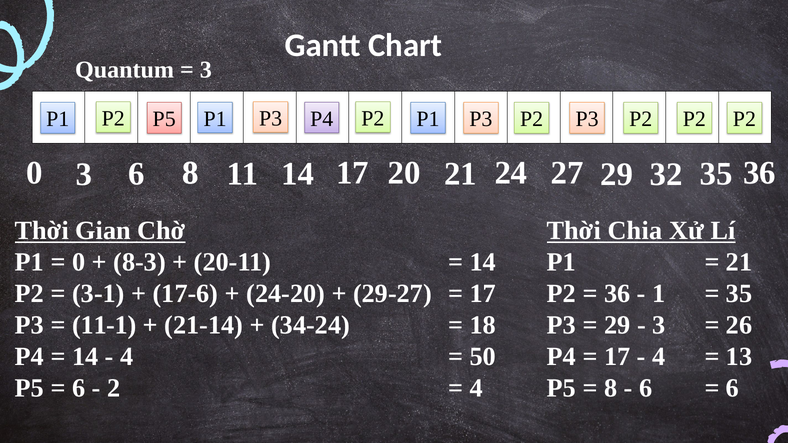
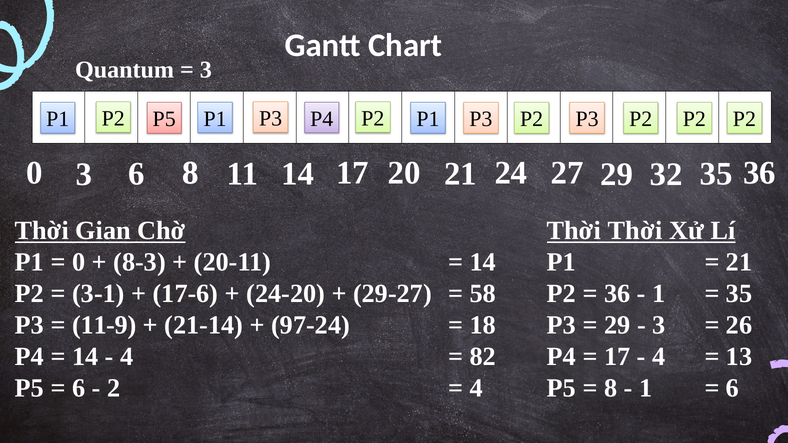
Thời Chia: Chia -> Thời (635, 231)
17: 17 -> 58 (483, 294)
11-1: 11-1 -> 11-9 (104, 325)
34-24: 34-24 -> 97-24 (311, 325)
50: 50 -> 82 (483, 357)
6: 6 -> 1 (646, 388)
